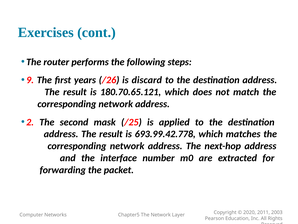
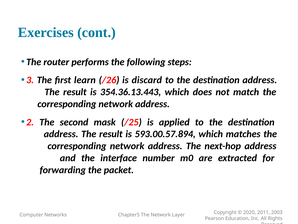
9: 9 -> 3 (30, 80)
years: years -> learn (85, 80)
180.70.65.121: 180.70.65.121 -> 354.36.13.443 (131, 92)
693.99.42.778: 693.99.42.778 -> 593.00.57.894 (165, 134)
